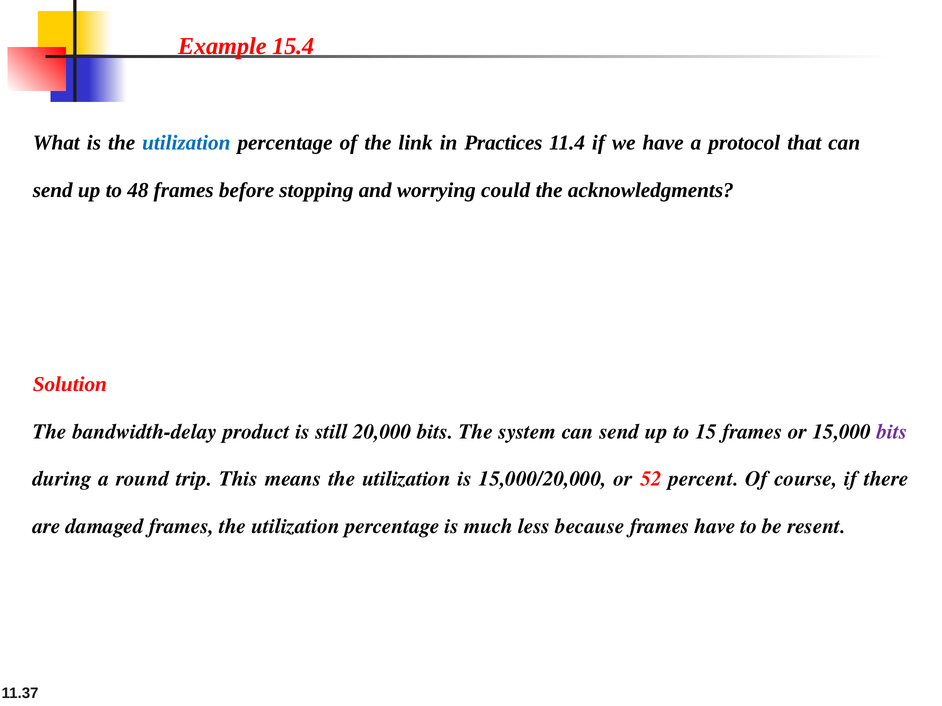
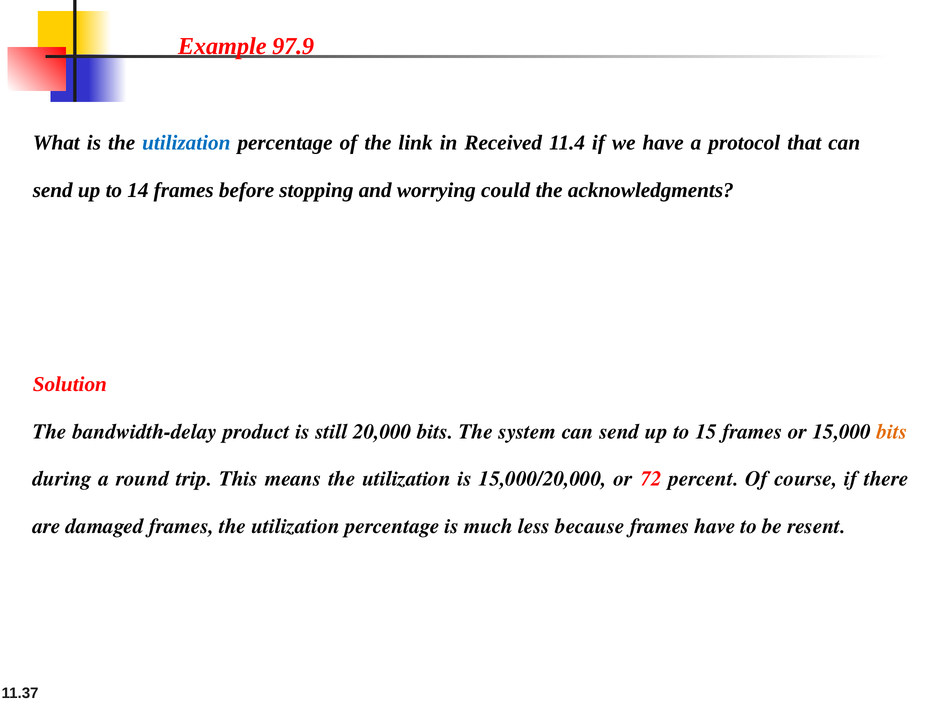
15.4: 15.4 -> 97.9 (293, 46)
Practices: Practices -> Received (503, 143)
48: 48 -> 14 (138, 190)
bits colour: purple -> orange (892, 432)
52: 52 -> 72 (651, 479)
